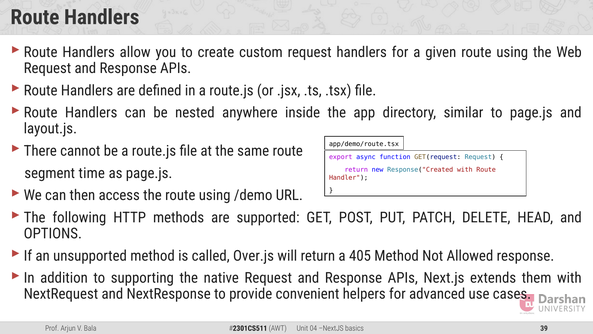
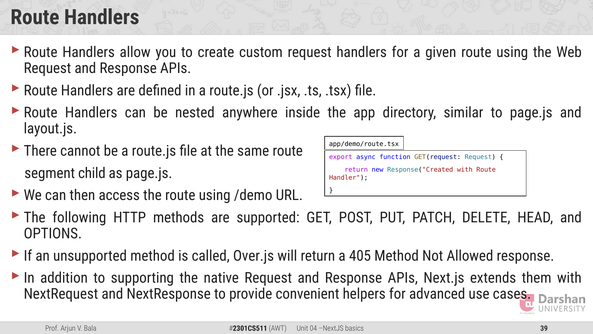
time: time -> child (92, 173)
